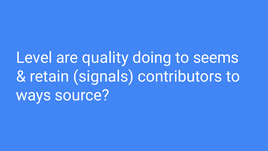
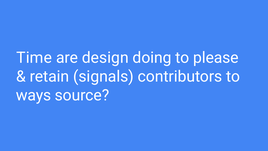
Level: Level -> Time (34, 58)
quality: quality -> design (105, 58)
seems: seems -> please (216, 58)
